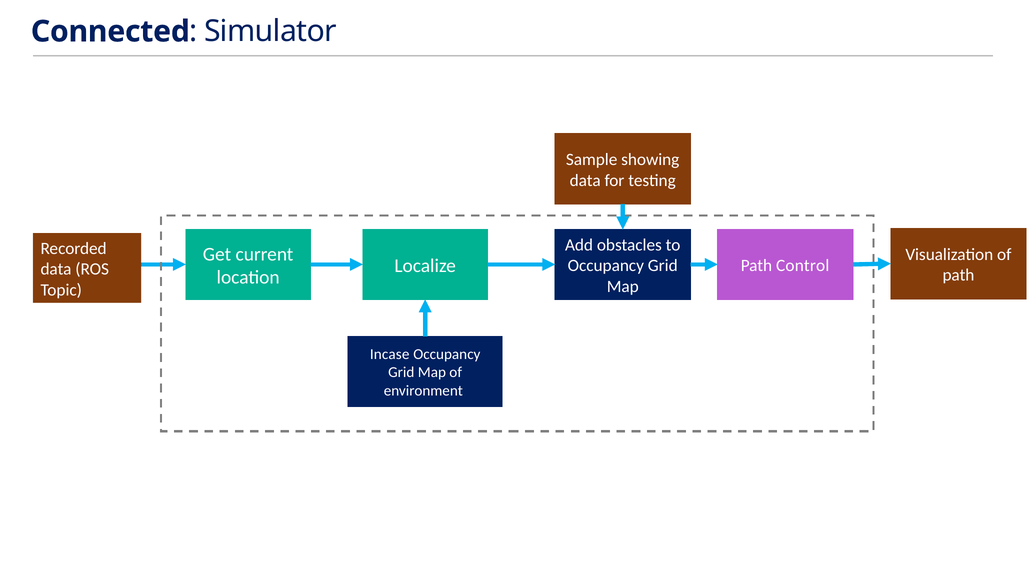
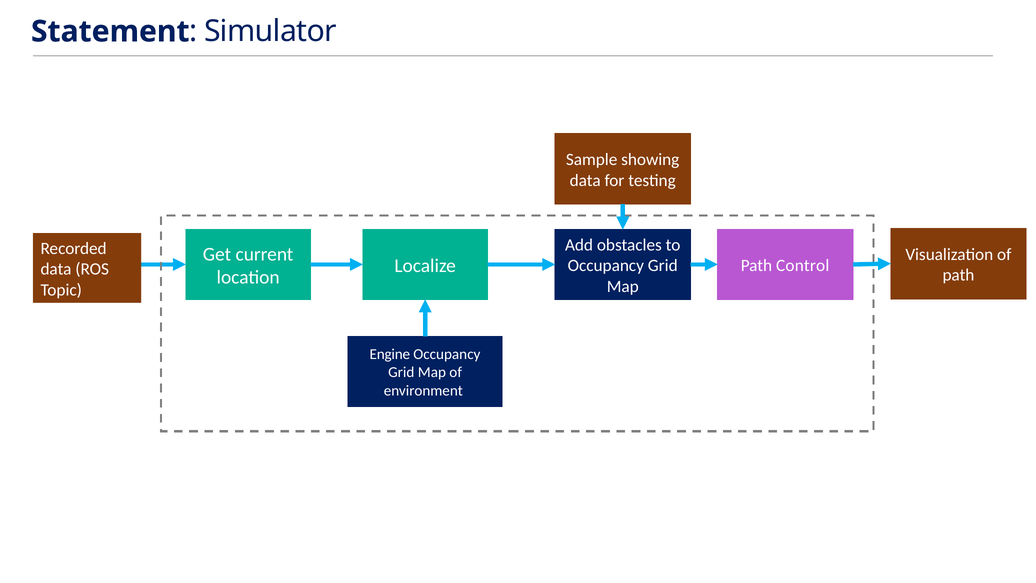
Connected: Connected -> Statement (110, 32)
Incase: Incase -> Engine (390, 354)
